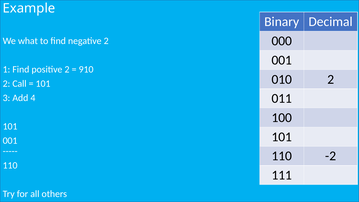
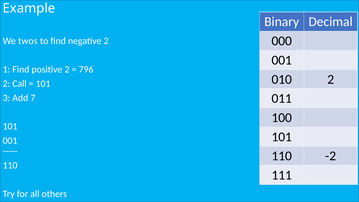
what: what -> twos (28, 41)
910: 910 -> 796 (86, 69)
4: 4 -> 7 (33, 98)
